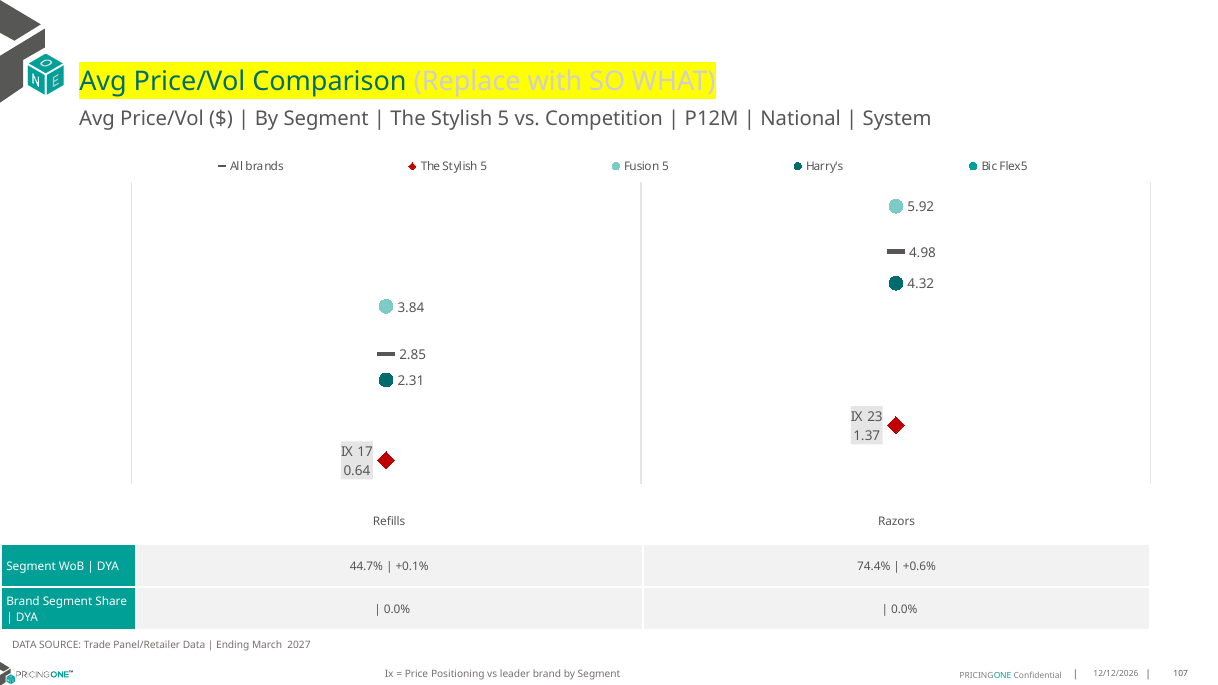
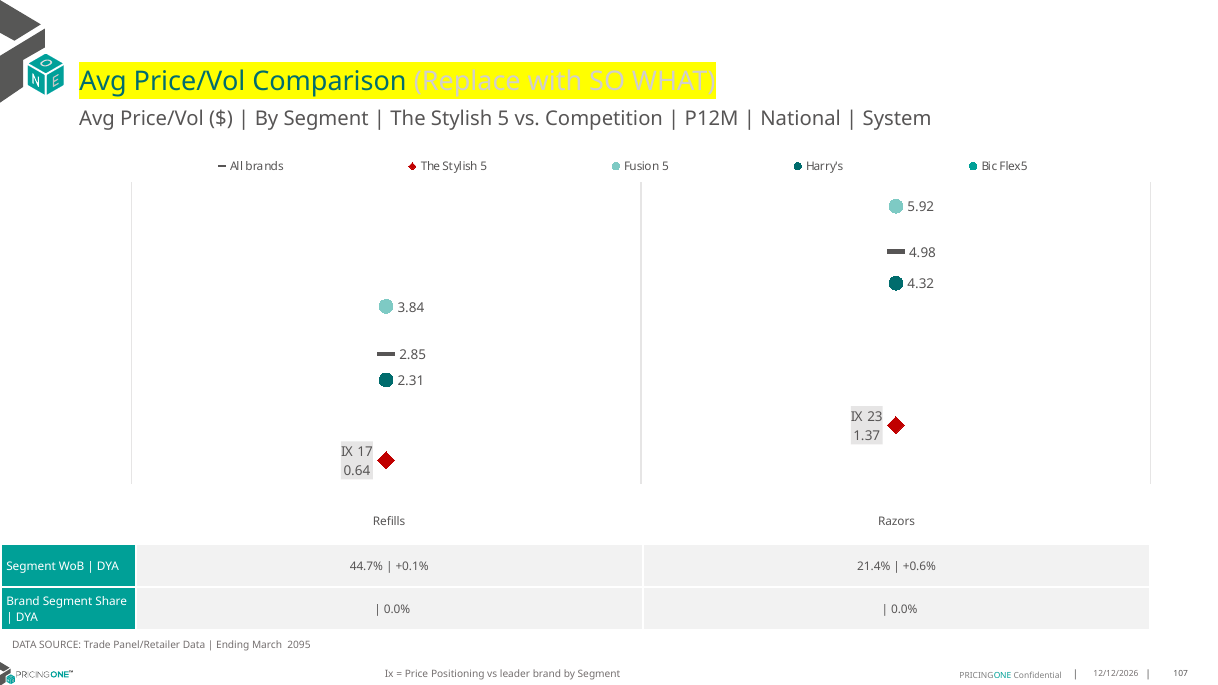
74.4%: 74.4% -> 21.4% (874, 566)
2027: 2027 -> 2095 (299, 645)
